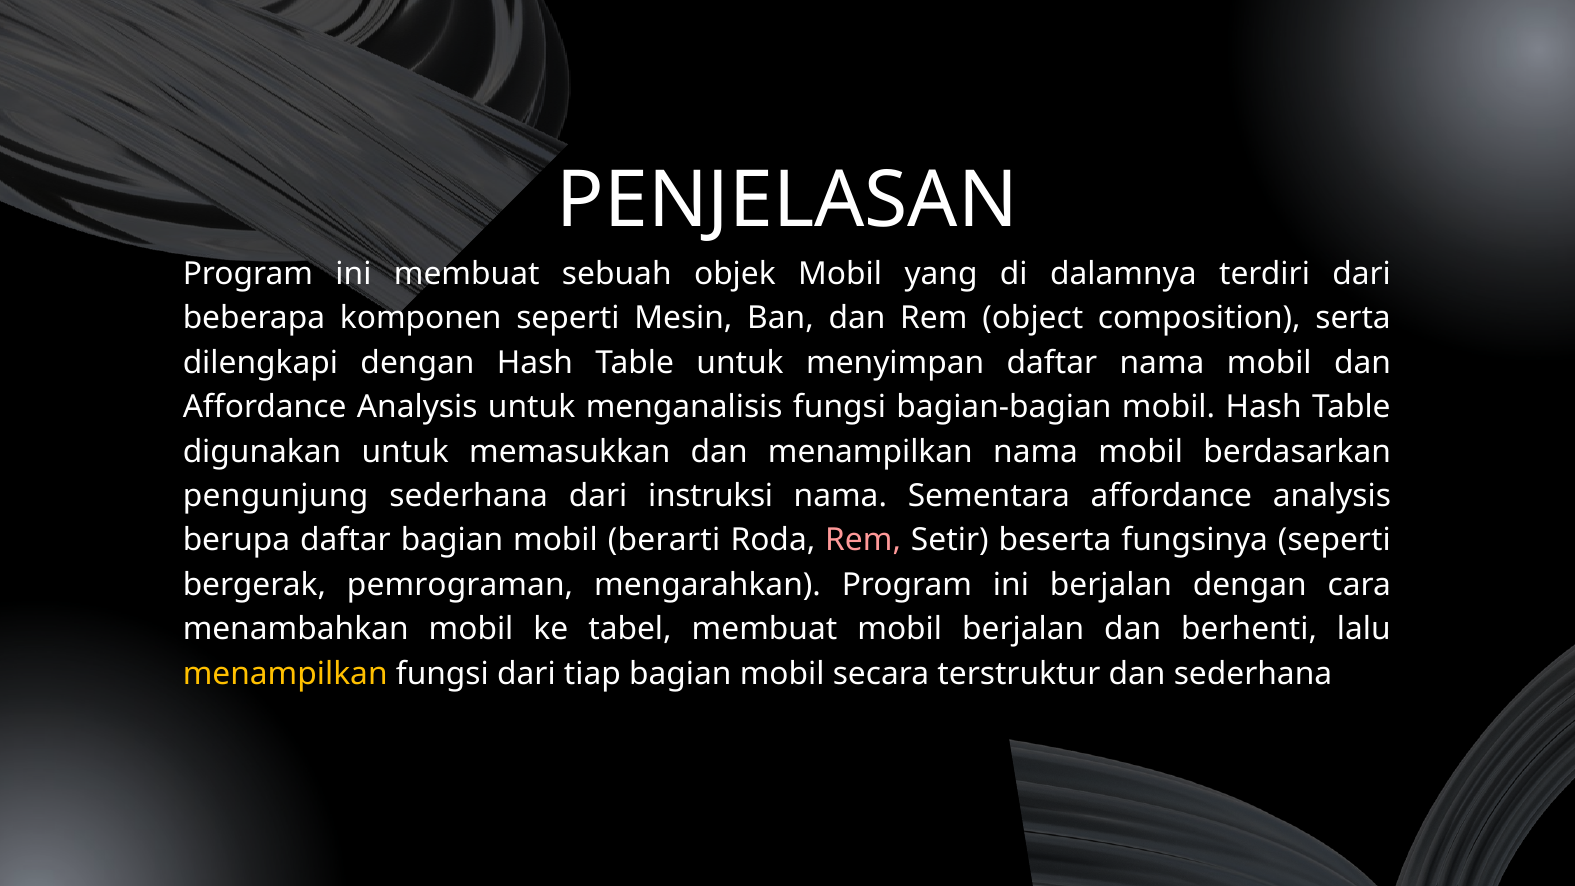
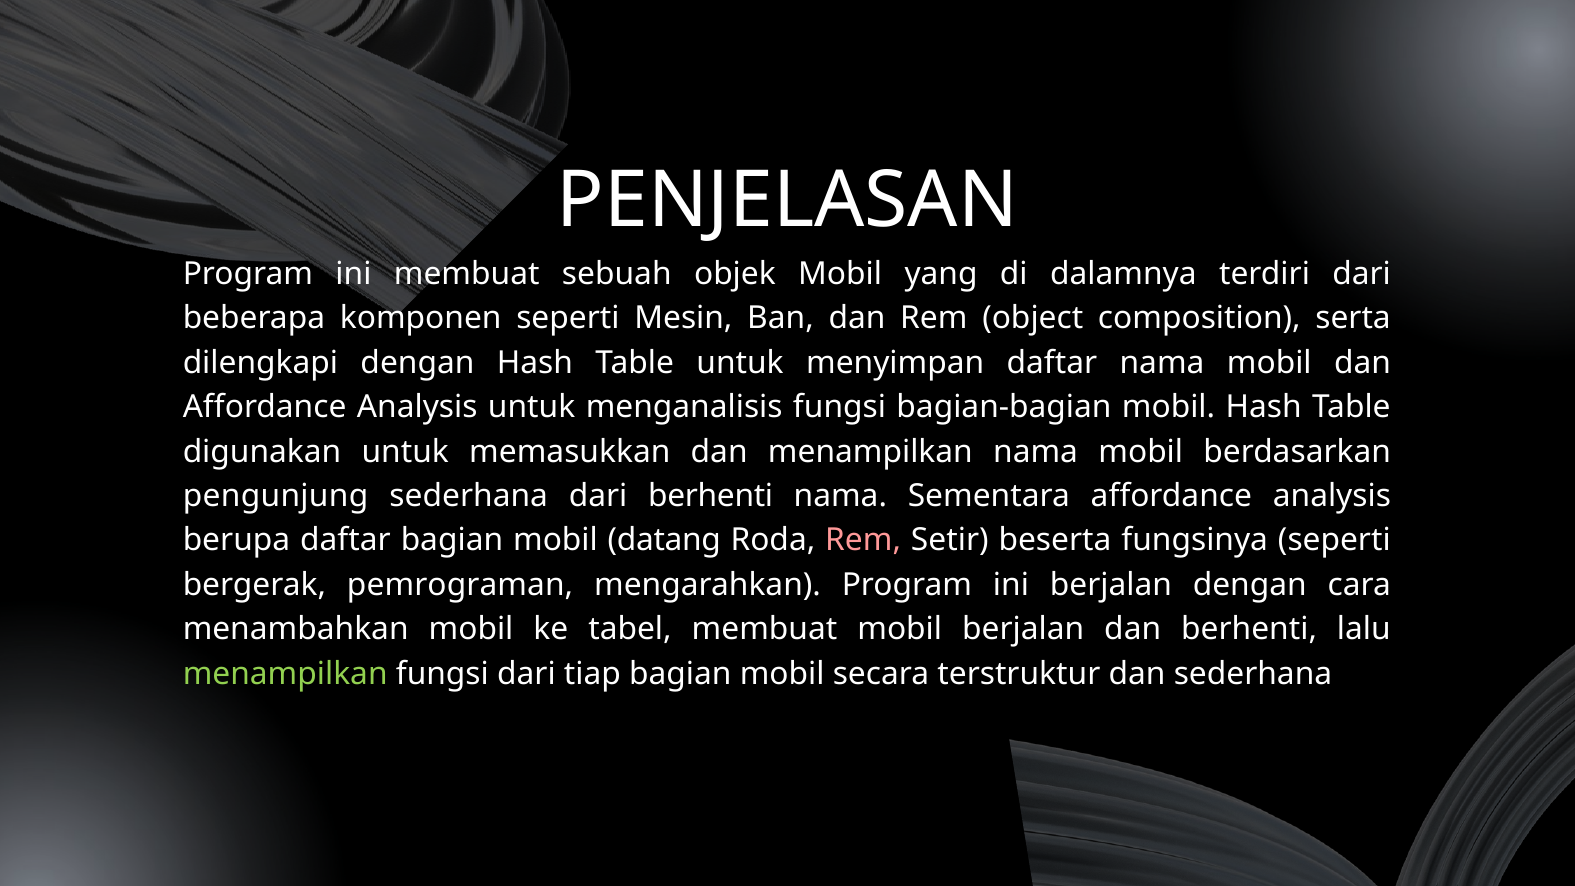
dari instruksi: instruksi -> berhenti (711, 496)
berarti: berarti -> datang (664, 540)
menampilkan colour: yellow -> light green (285, 674)
